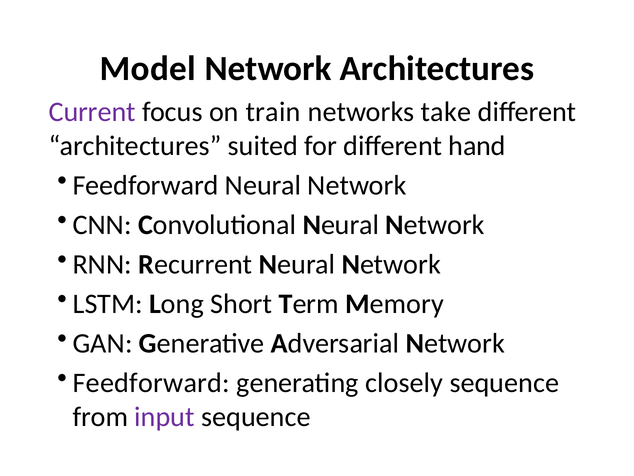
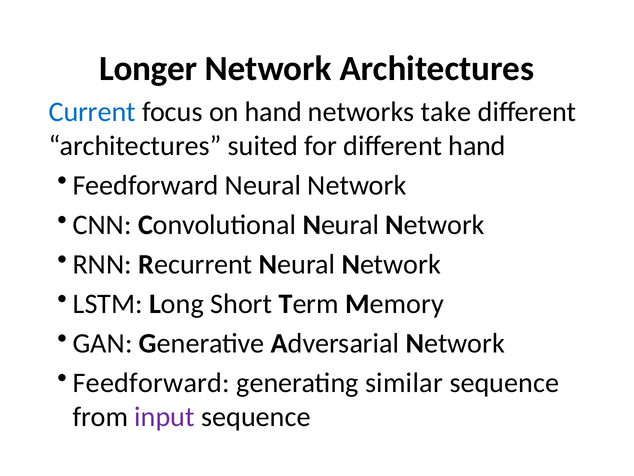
Model: Model -> Longer (148, 68)
Current colour: purple -> blue (92, 112)
on train: train -> hand (273, 112)
closely: closely -> similar (404, 382)
